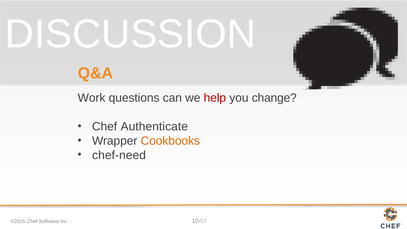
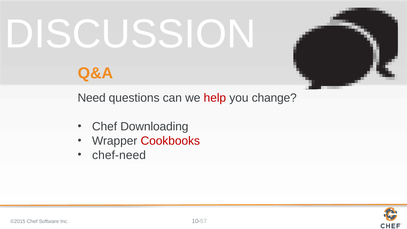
Work: Work -> Need (92, 98)
Authenticate: Authenticate -> Downloading (154, 127)
Cookbooks colour: orange -> red (170, 141)
